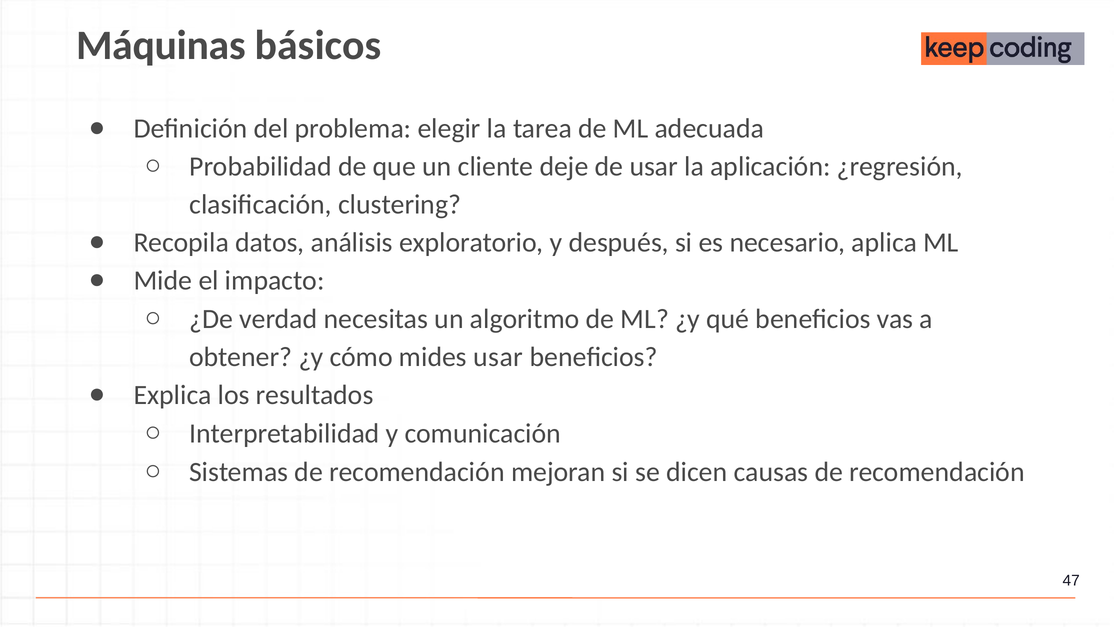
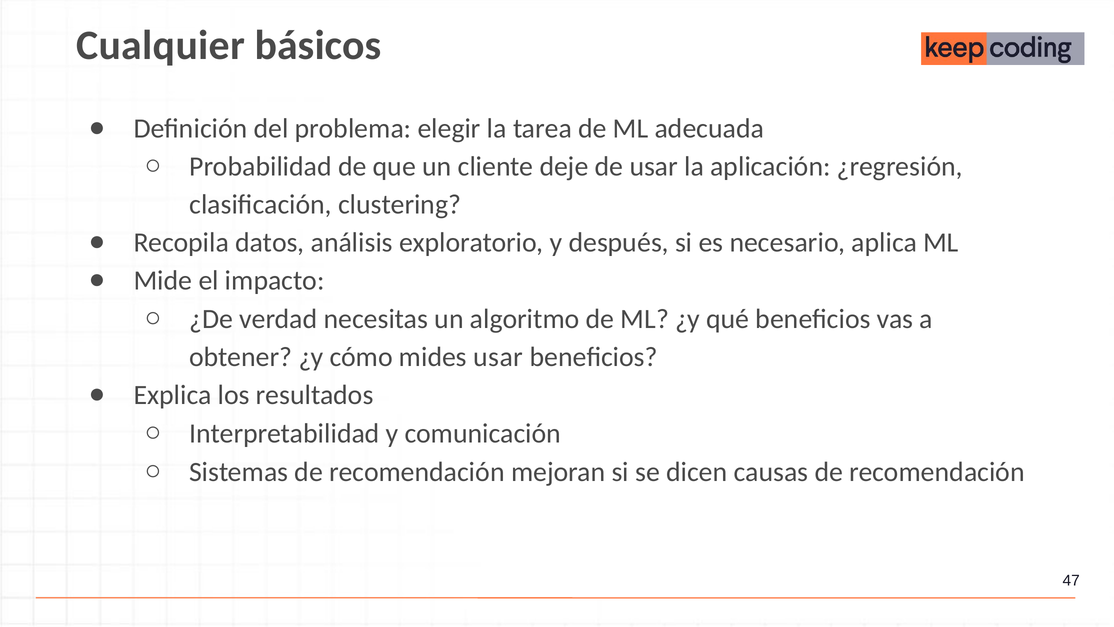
Máquinas: Máquinas -> Cualquier (161, 45)
